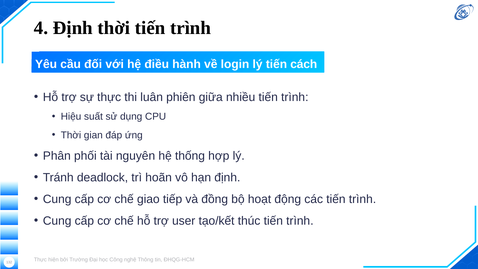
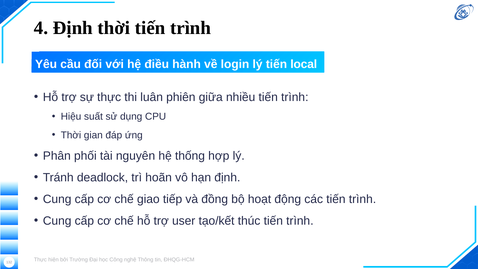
cách: cách -> local (304, 64)
